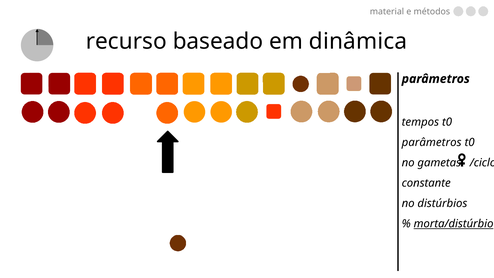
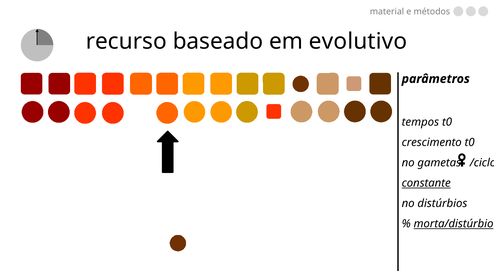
dinâmica: dinâmica -> evolutivo (358, 41)
parâmetros: parâmetros -> crescimento (432, 142)
constante underline: none -> present (426, 183)
